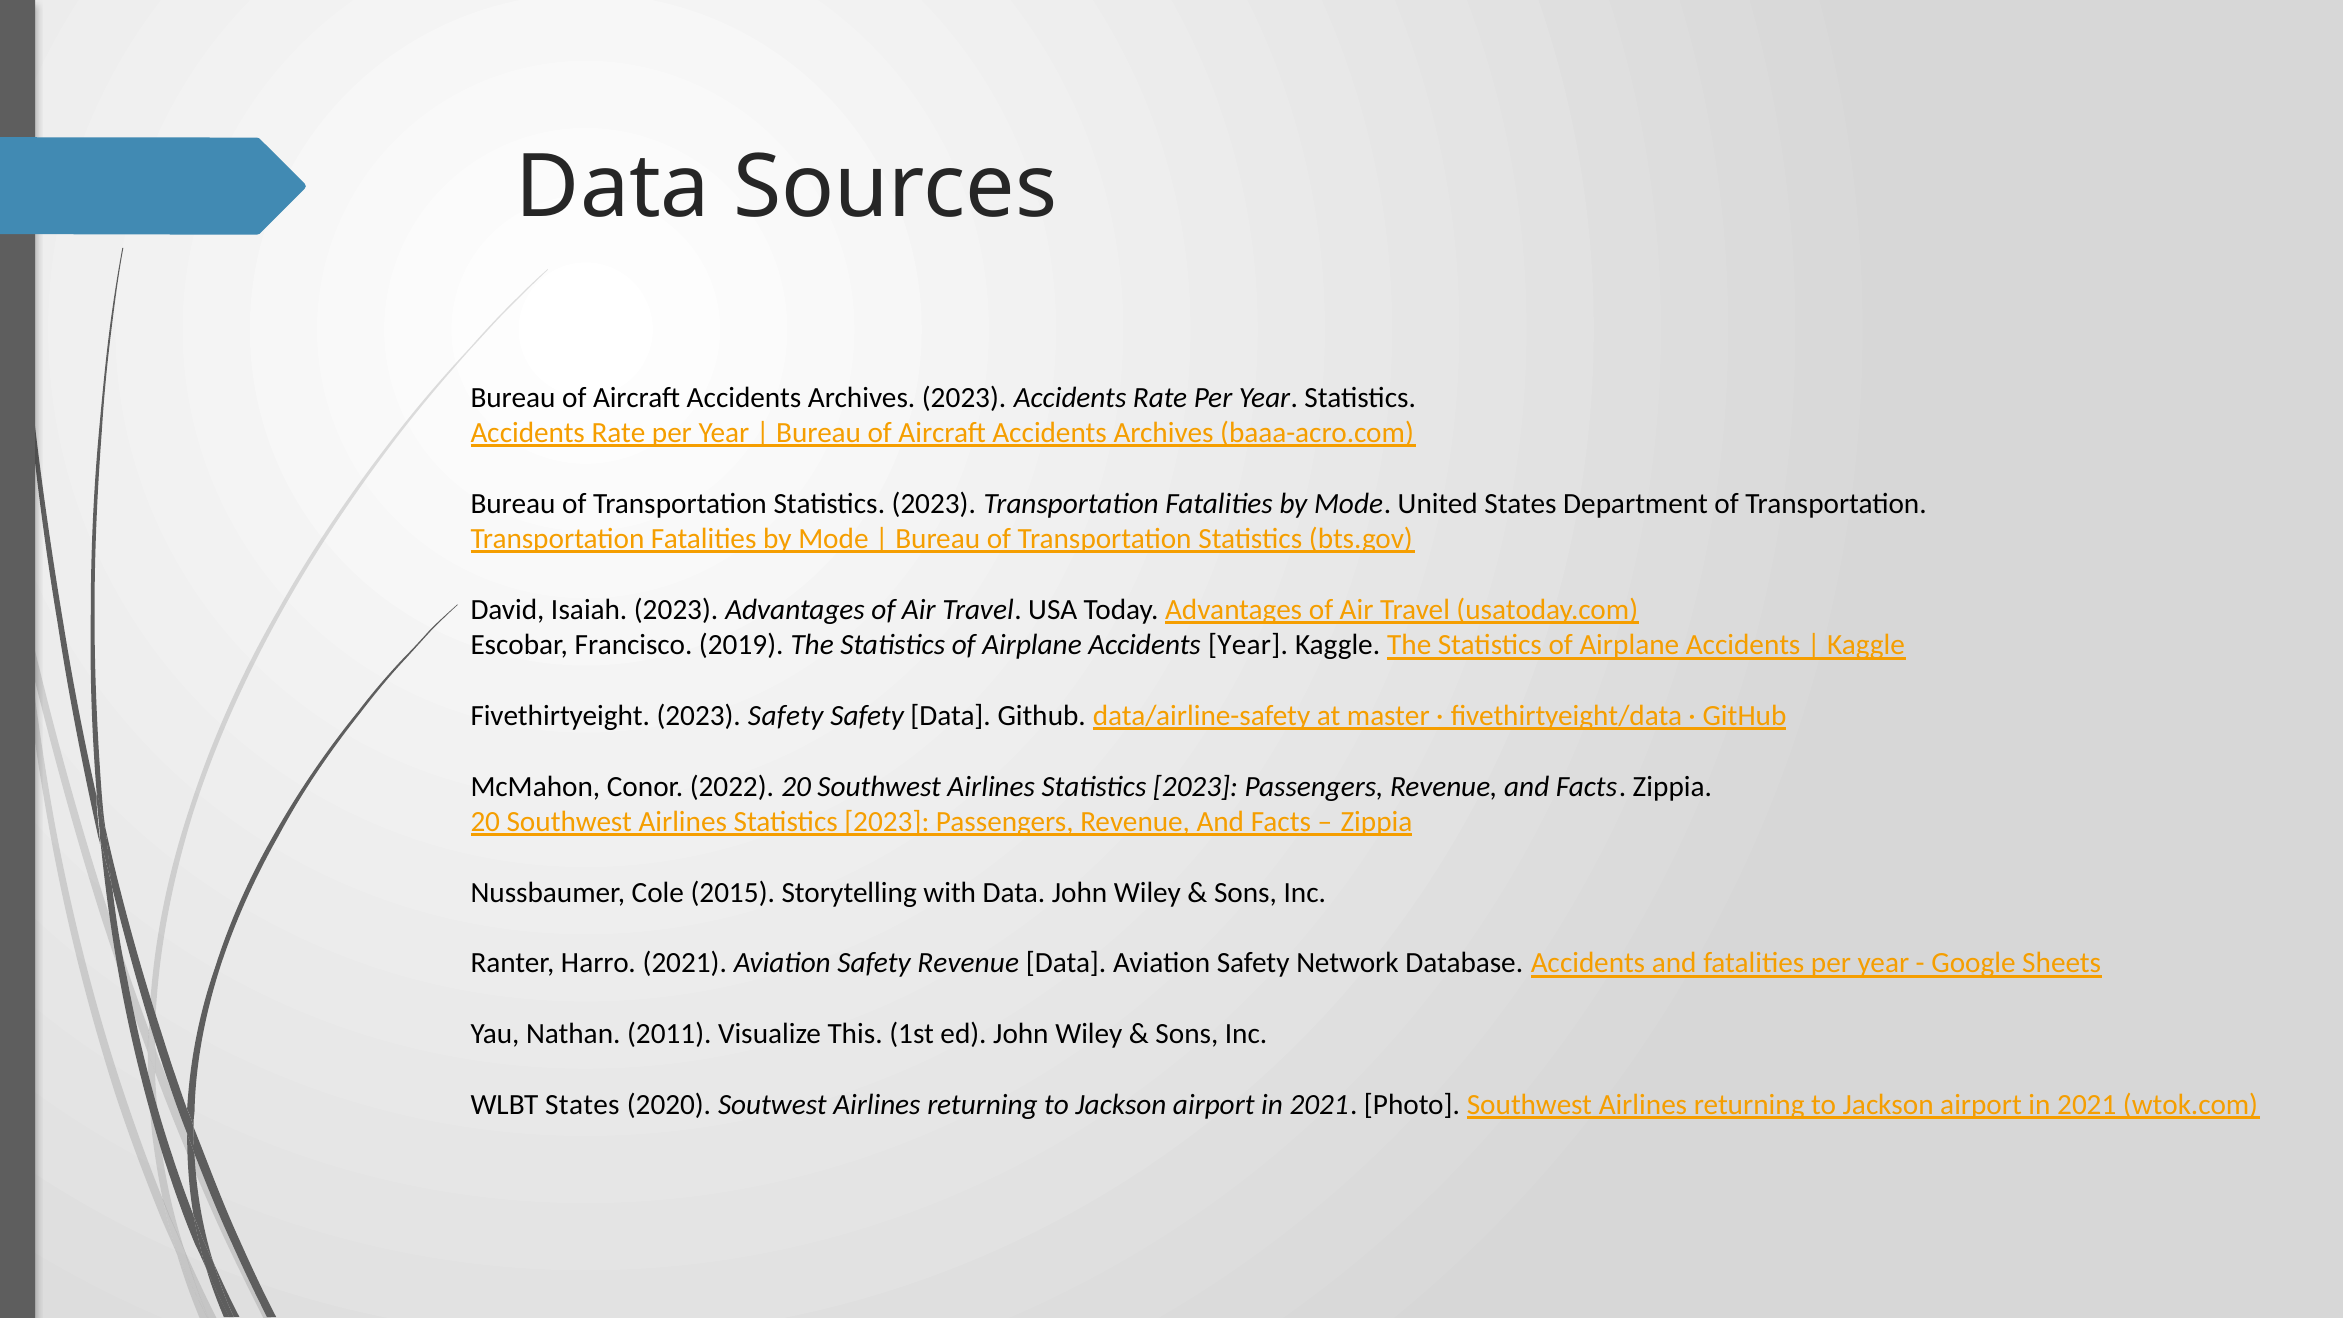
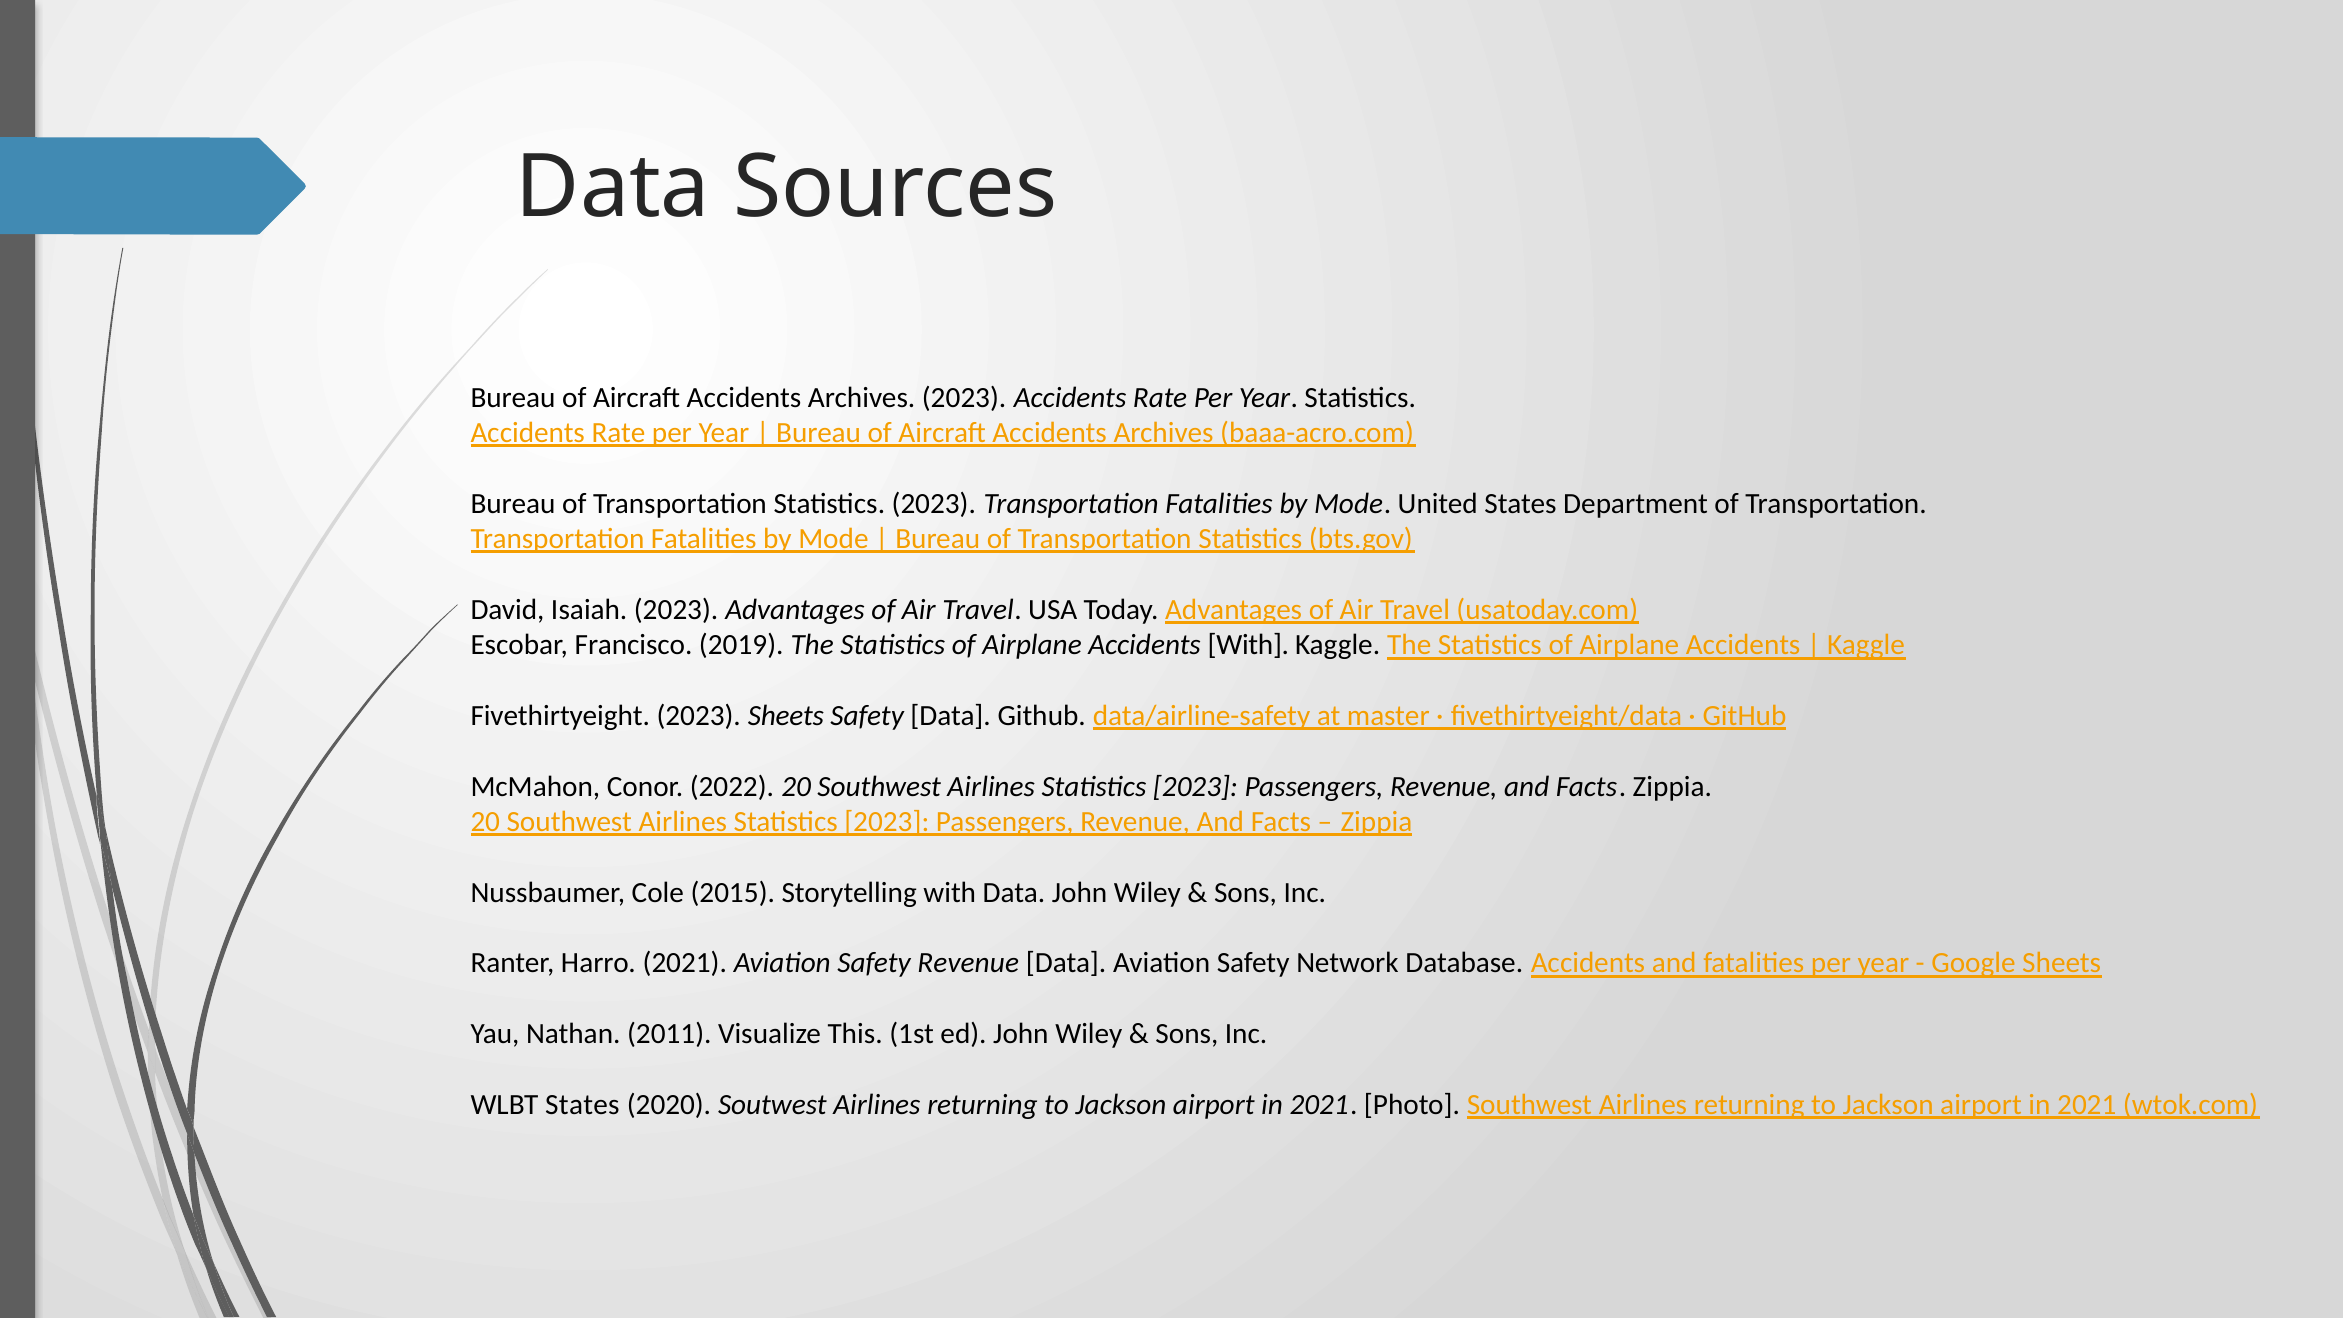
Accidents Year: Year -> With (1248, 645)
2023 Safety: Safety -> Sheets (786, 716)
